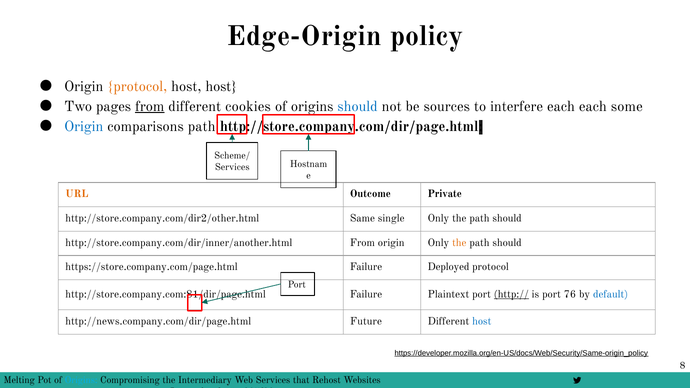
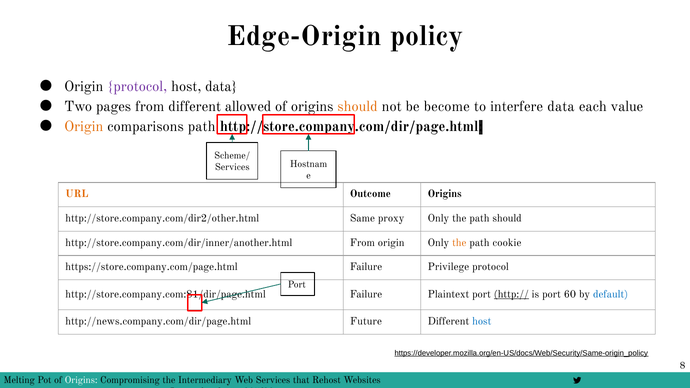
protocol colour: orange -> purple (137, 87)
host host: host -> data (221, 87)
from underline: present -> none (150, 107)
cookies: cookies -> allowed (248, 107)
should colour: blue -> orange (358, 107)
sources: sources -> become (447, 107)
interfere each: each -> data (561, 107)
some: some -> value (627, 107)
Origin colour: blue -> orange (84, 126)
Outcome Private: Private -> Origins (445, 194)
single: single -> proxy (391, 218)
should: should -> cookie (507, 243)
Deployed: Deployed -> Privilege (448, 267)
76: 76 -> 60 (570, 294)
Origins colour: light blue -> white (81, 380)
